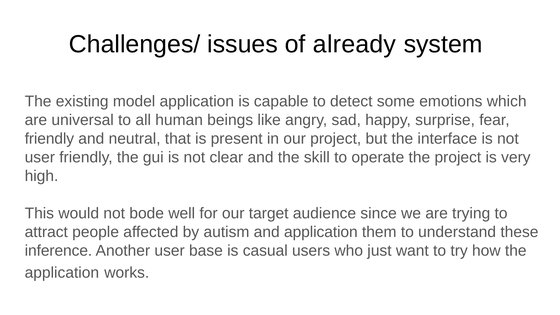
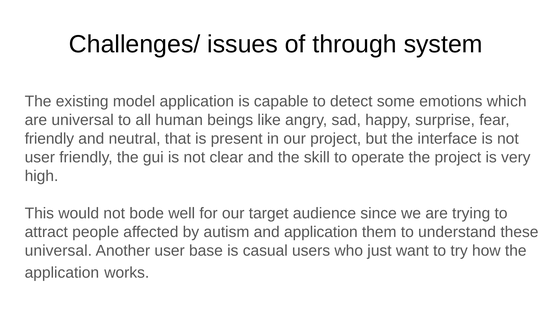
already: already -> through (355, 44)
inference: inference -> universal (58, 251)
